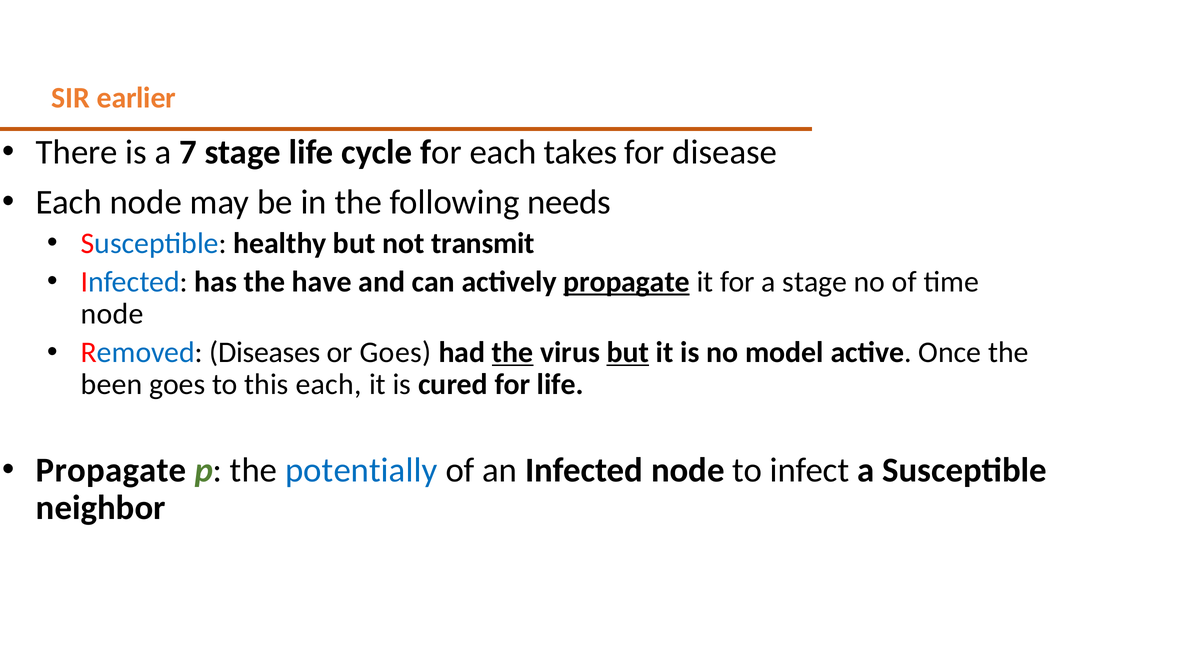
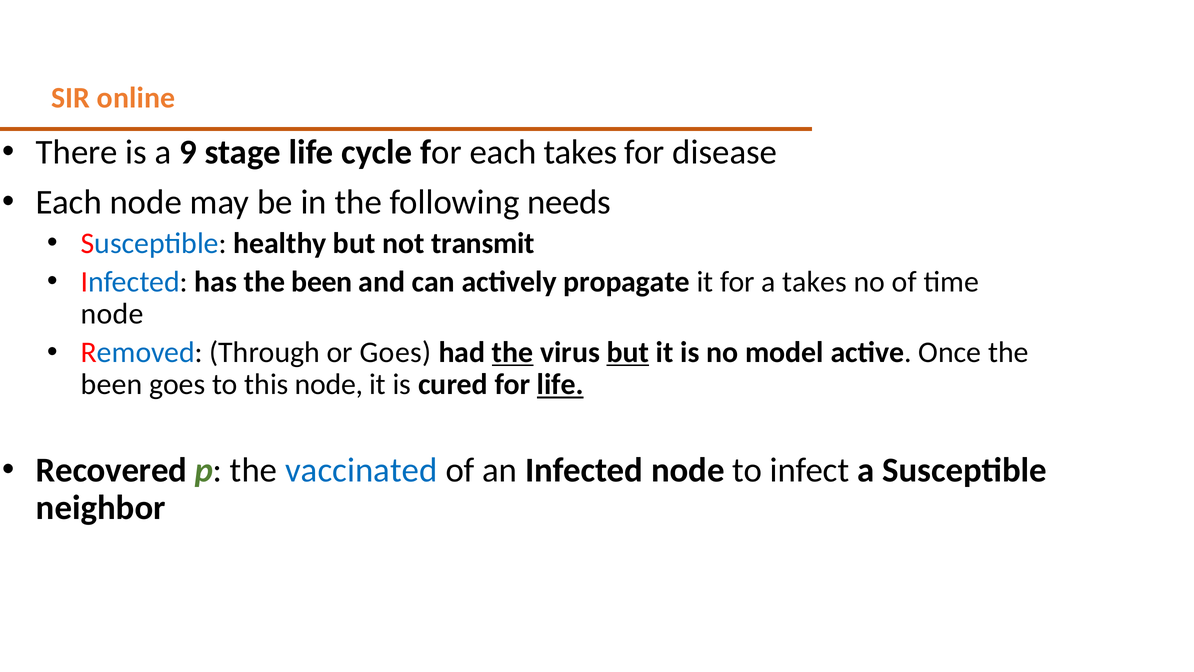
earlier: earlier -> online (136, 98)
7: 7 -> 9 (188, 152)
has the have: have -> been (322, 281)
propagate underline: present -> none (627, 281)
a stage: stage -> takes (815, 281)
Diseases: Diseases -> Through (265, 352)
this each: each -> node (329, 384)
life underline: none -> present (560, 384)
Propagate: Propagate -> Recovered (111, 470)
potentially: potentially -> vaccinated (361, 470)
